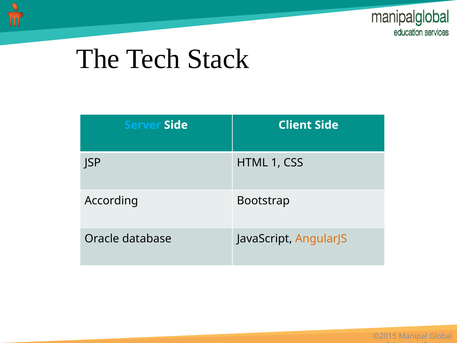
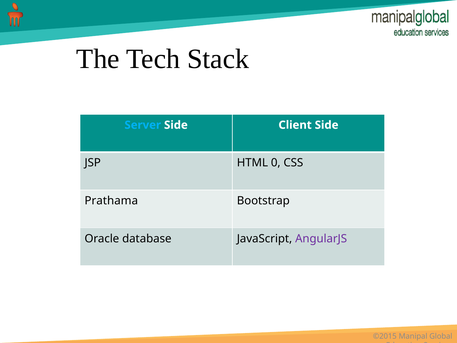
1: 1 -> 0 (276, 163)
According: According -> Prathama (111, 201)
AngularJS colour: orange -> purple (321, 238)
